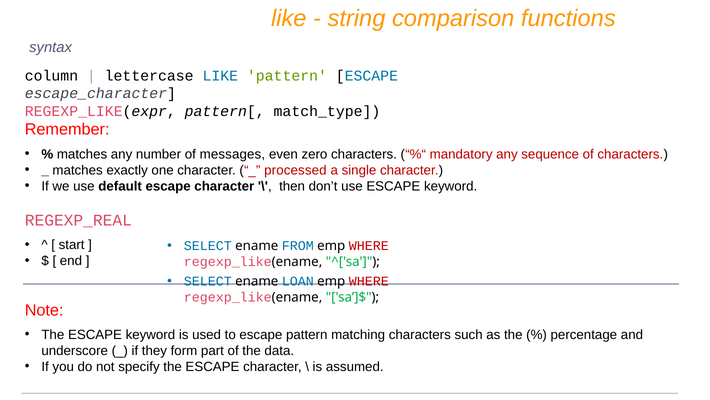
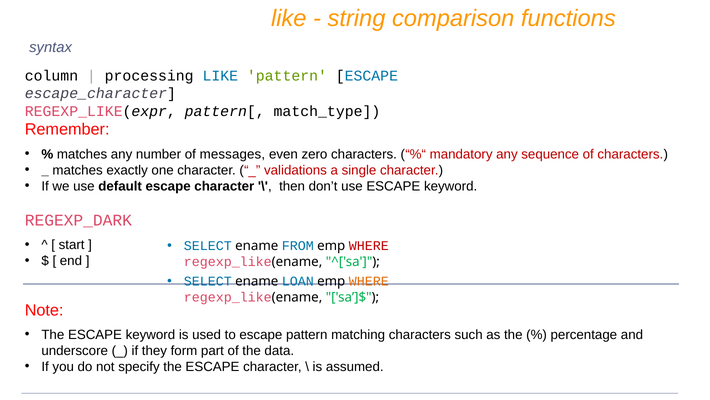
lettercase: lettercase -> processing (149, 76)
processed: processed -> validations (295, 170)
REGEXP_REAL: REGEXP_REAL -> REGEXP_DARK (78, 220)
WHERE colour: red -> orange (369, 281)
